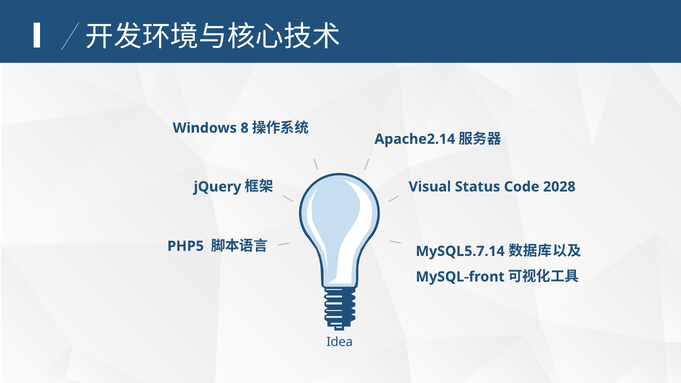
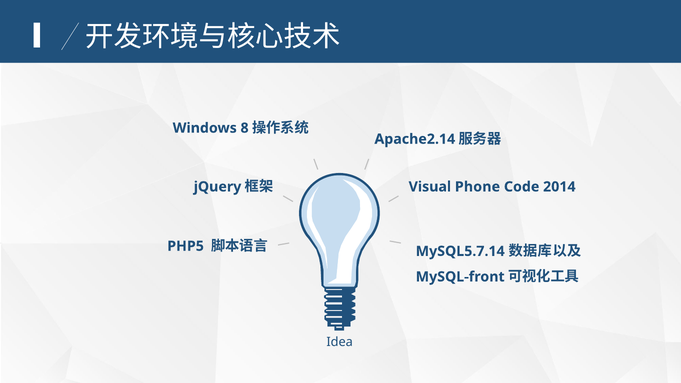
Status: Status -> Phone (477, 187)
2028: 2028 -> 2014 (559, 187)
